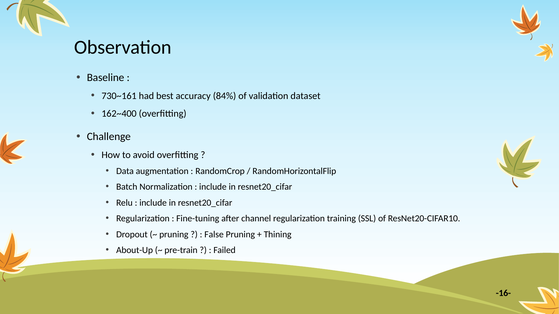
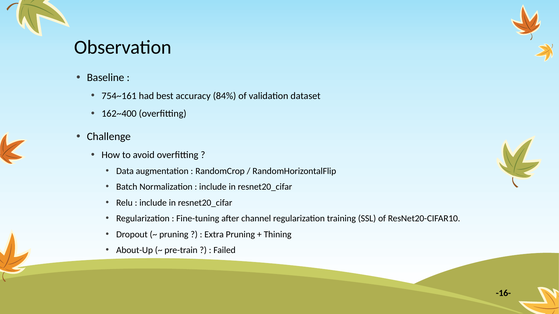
730~161: 730~161 -> 754~161 (119, 96)
False: False -> Extra (214, 235)
